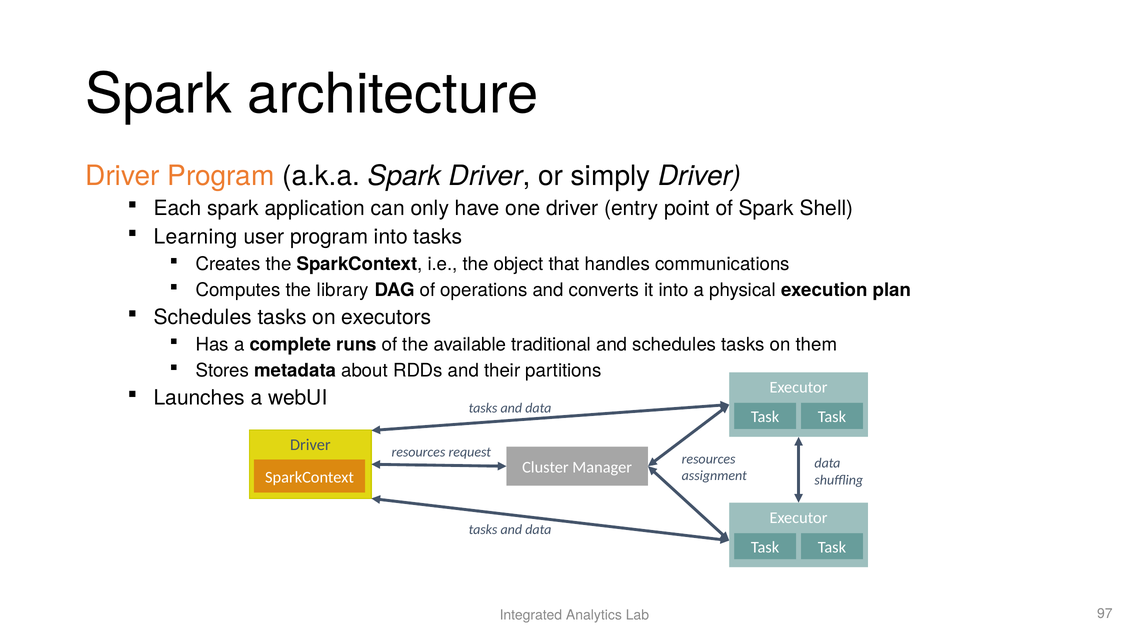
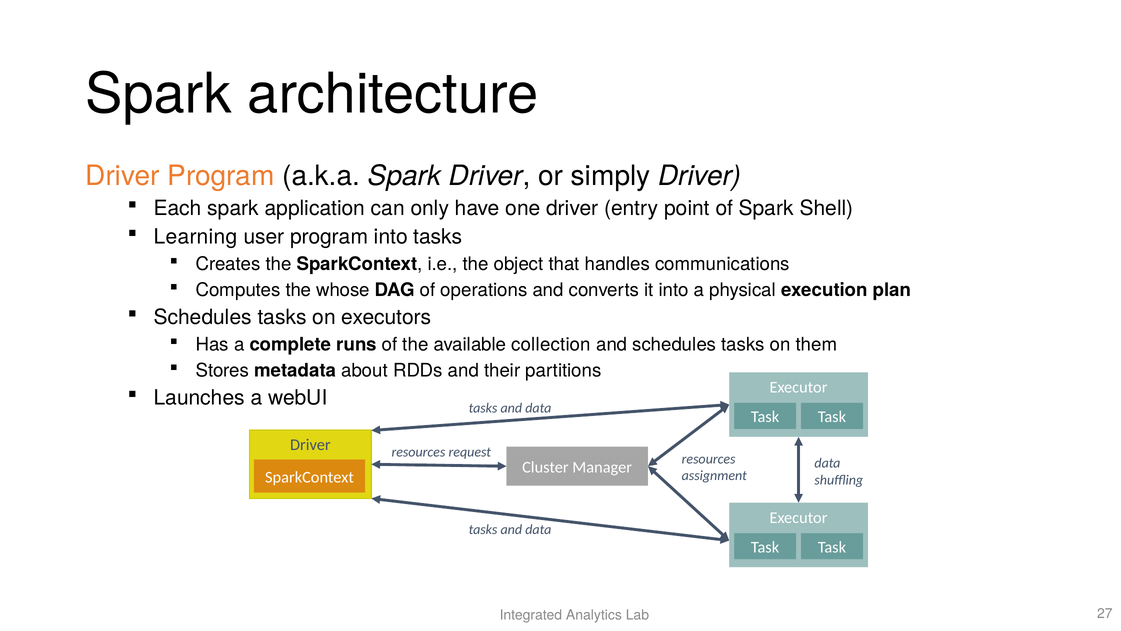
library: library -> whose (343, 290)
traditional: traditional -> collection (551, 345)
97: 97 -> 27 (1105, 613)
